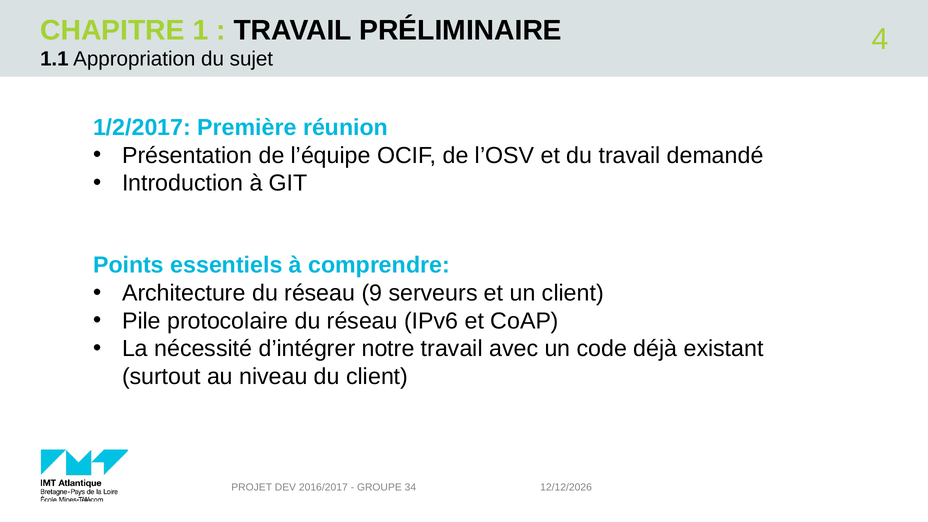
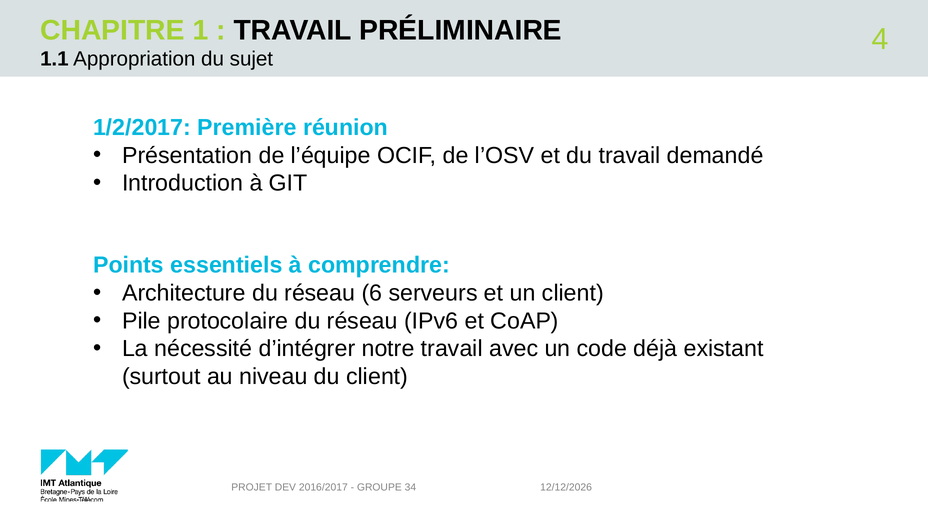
9: 9 -> 6 (372, 293)
